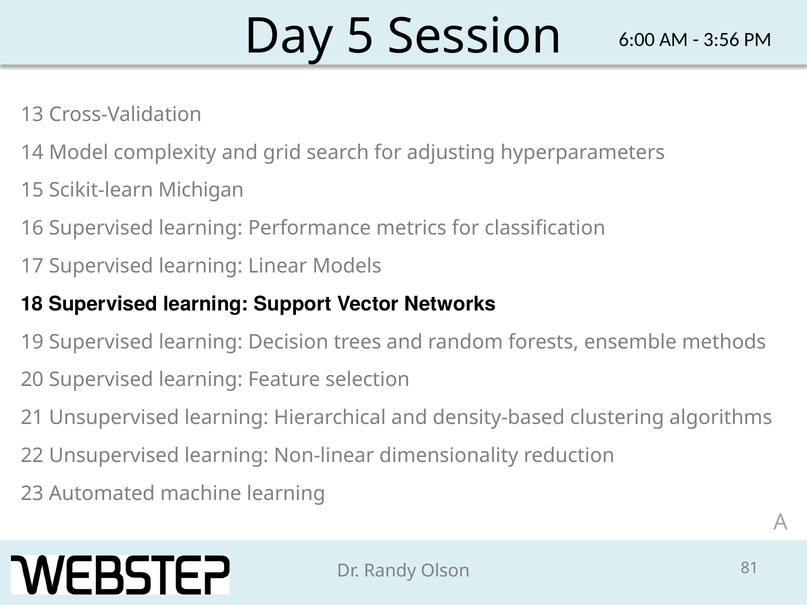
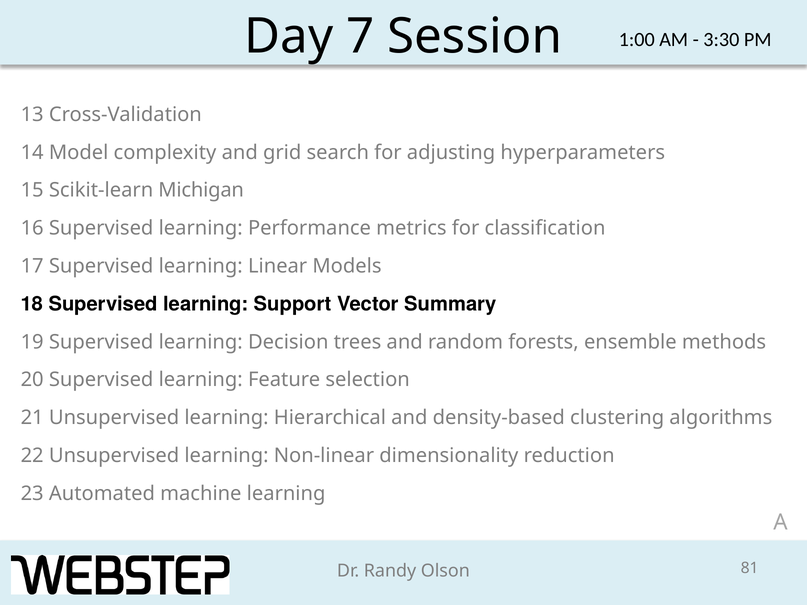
5: 5 -> 7 (360, 36)
6:00: 6:00 -> 1:00 (637, 40)
3:56: 3:56 -> 3:30 (721, 40)
Networks: Networks -> Summary (450, 304)
